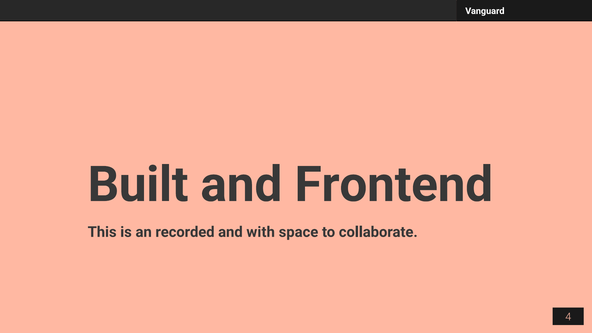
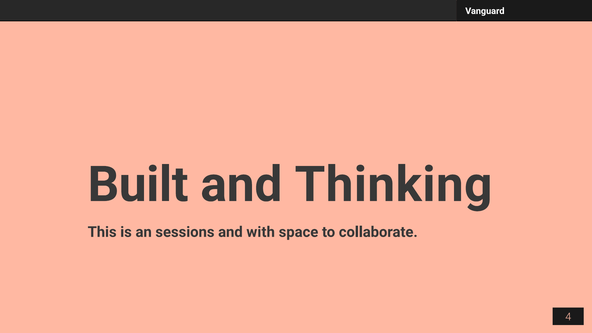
Frontend: Frontend -> Thinking (393, 185)
recorded: recorded -> sessions (185, 232)
